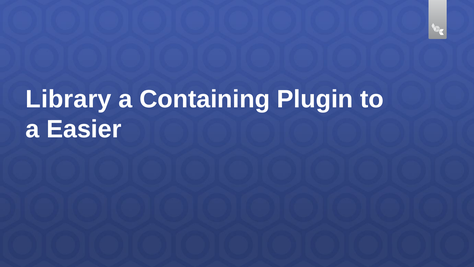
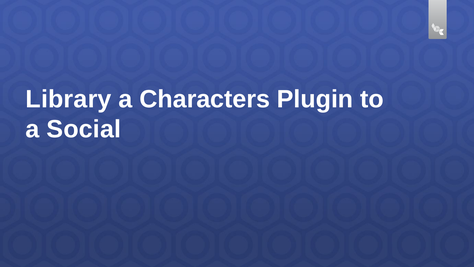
Containing: Containing -> Characters (205, 99)
Easier: Easier -> Social (84, 129)
